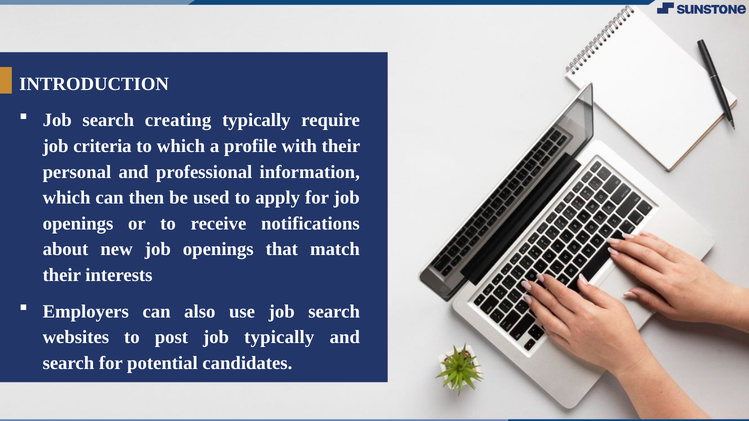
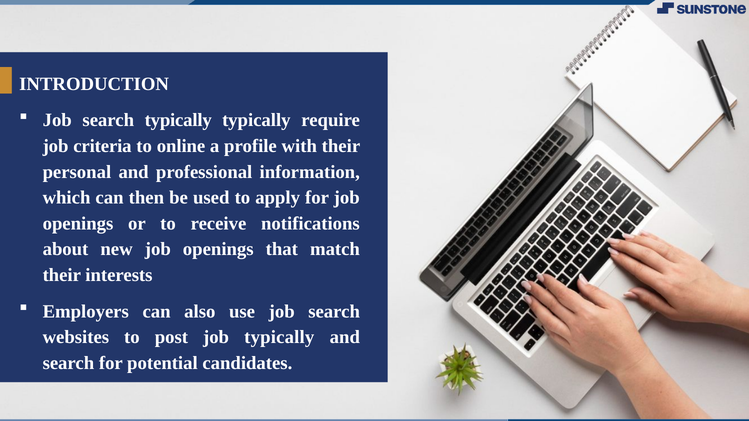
search creating: creating -> typically (178, 120)
to which: which -> online (181, 146)
